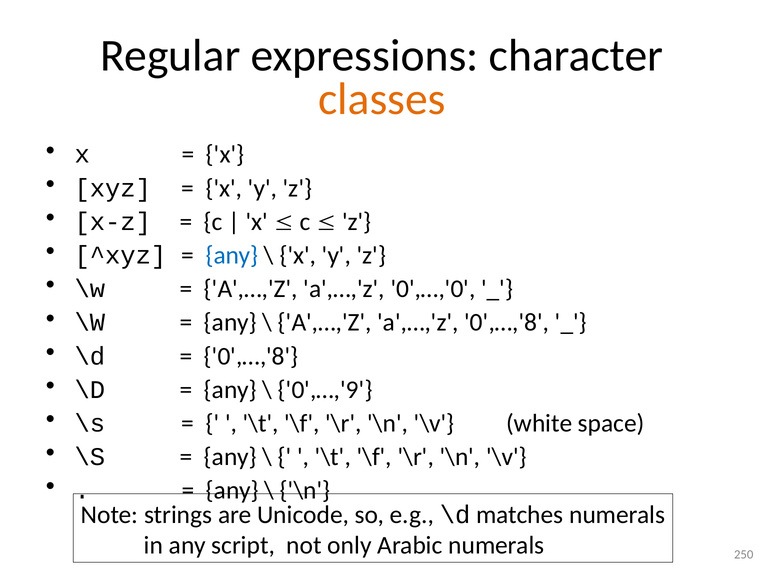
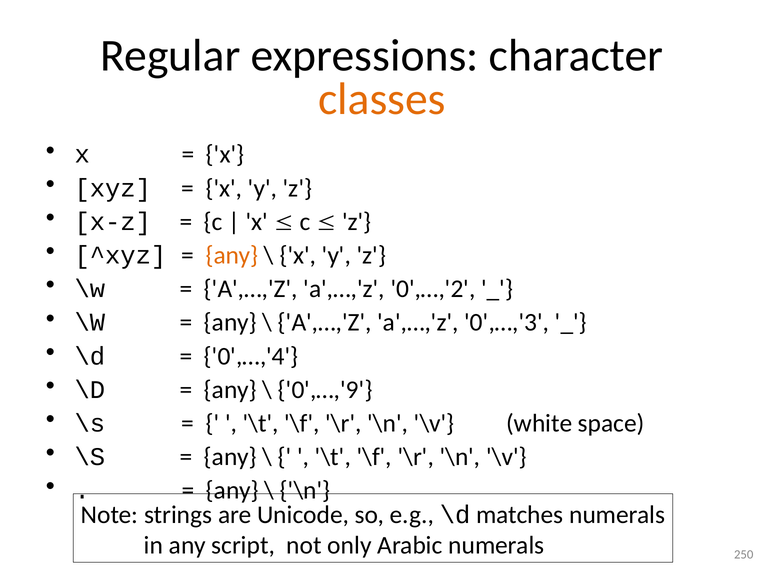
any colour: blue -> orange (232, 255)
0',…,'0: 0',…,'0 -> 0',…,'2 (433, 289)
a',…,'z 0',…,'8: 0',…,'8 -> 0',…,'3 (507, 323)
0',…,'8: 0',…,'8 -> 0',…,'4 (251, 356)
